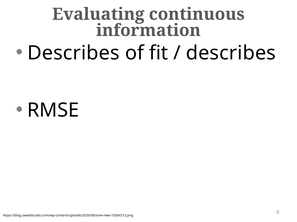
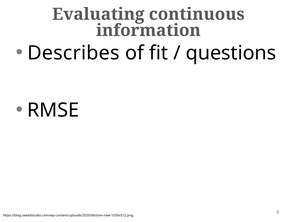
describes: describes -> questions (231, 53)
